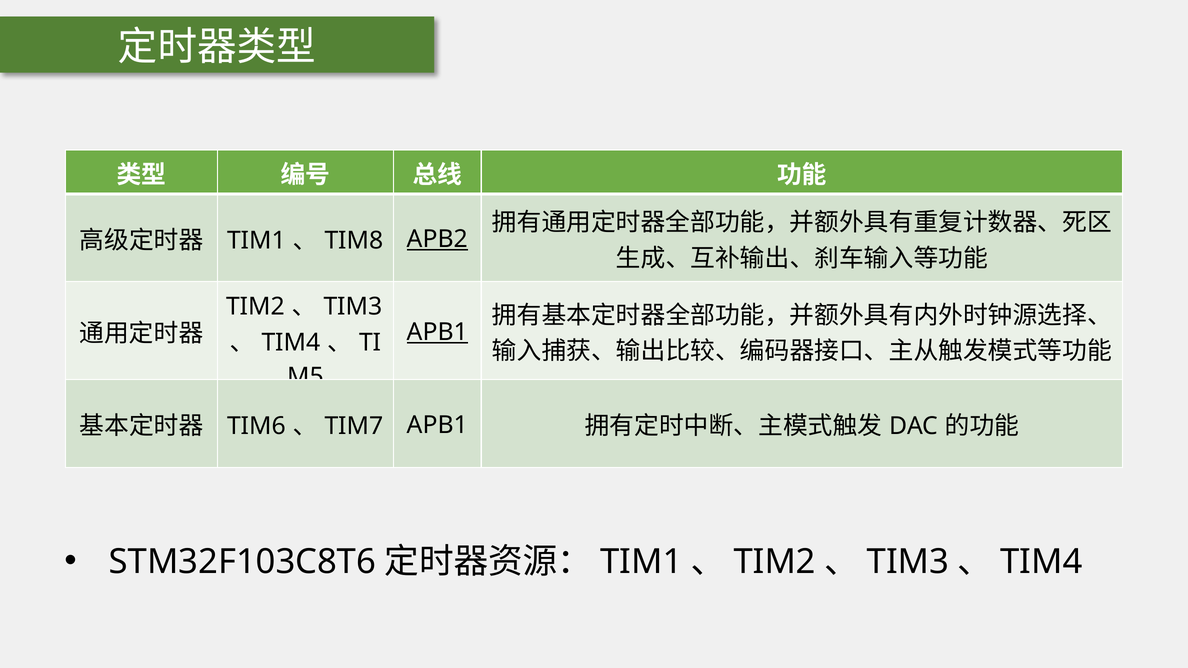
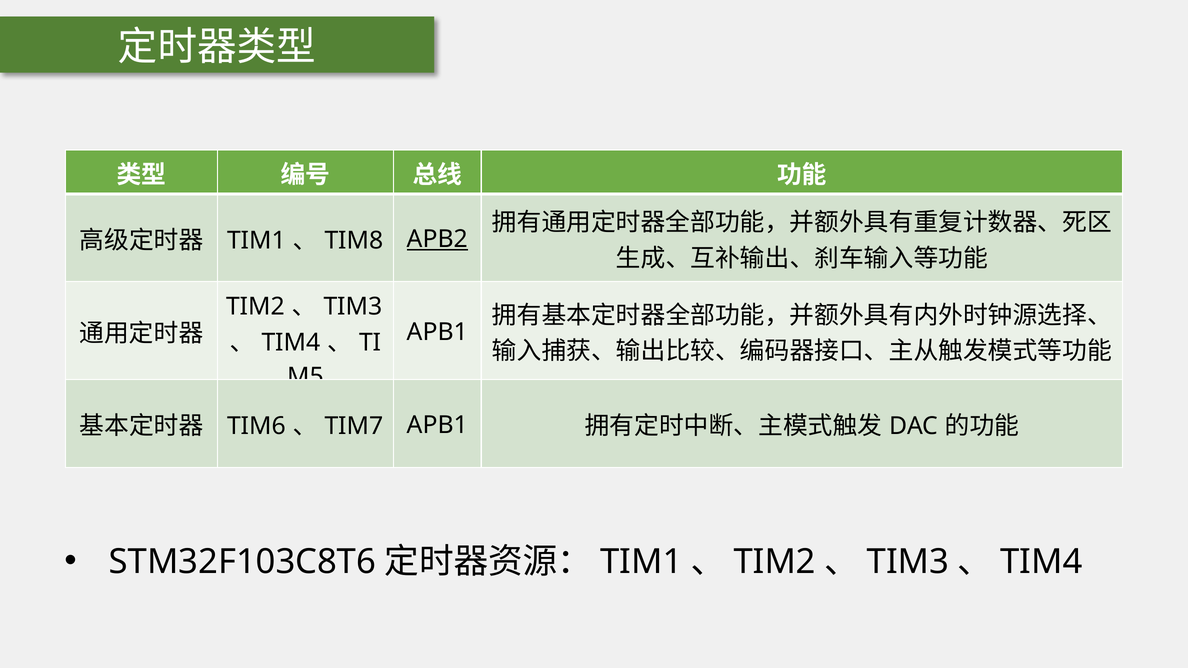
APB1 underline: present -> none (437, 332)
